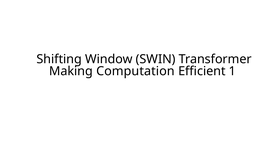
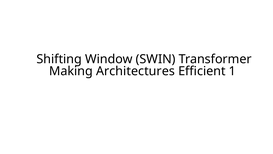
Computation: Computation -> Architectures (135, 71)
